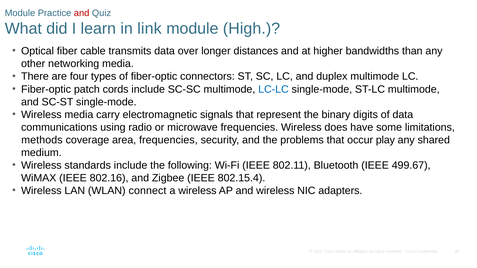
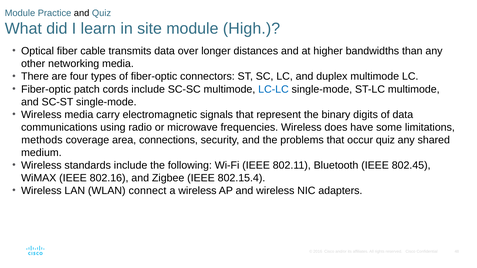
and colour: red -> black (82, 13)
link: link -> site (150, 29)
area frequencies: frequencies -> connections (168, 140)
occur play: play -> quiz (385, 140)
499.67: 499.67 -> 802.45 (411, 166)
